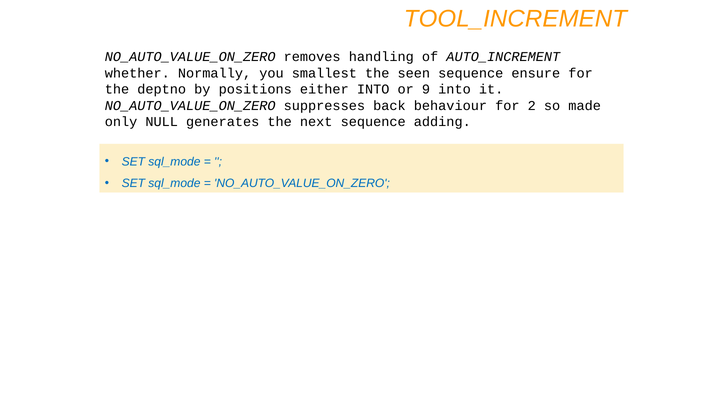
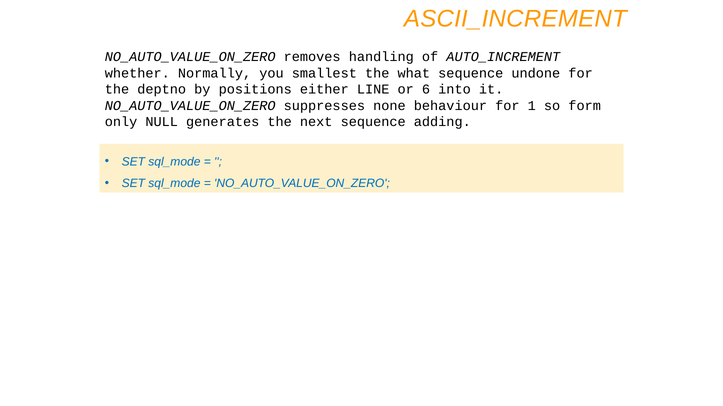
TOOL_INCREMENT: TOOL_INCREMENT -> ASCII_INCREMENT (515, 19)
seen: seen -> what (414, 73)
ensure: ensure -> undone (536, 73)
either INTO: INTO -> LINE (373, 89)
9: 9 -> 6 (426, 89)
back: back -> none (389, 106)
2: 2 -> 1 (532, 106)
made: made -> form (585, 106)
